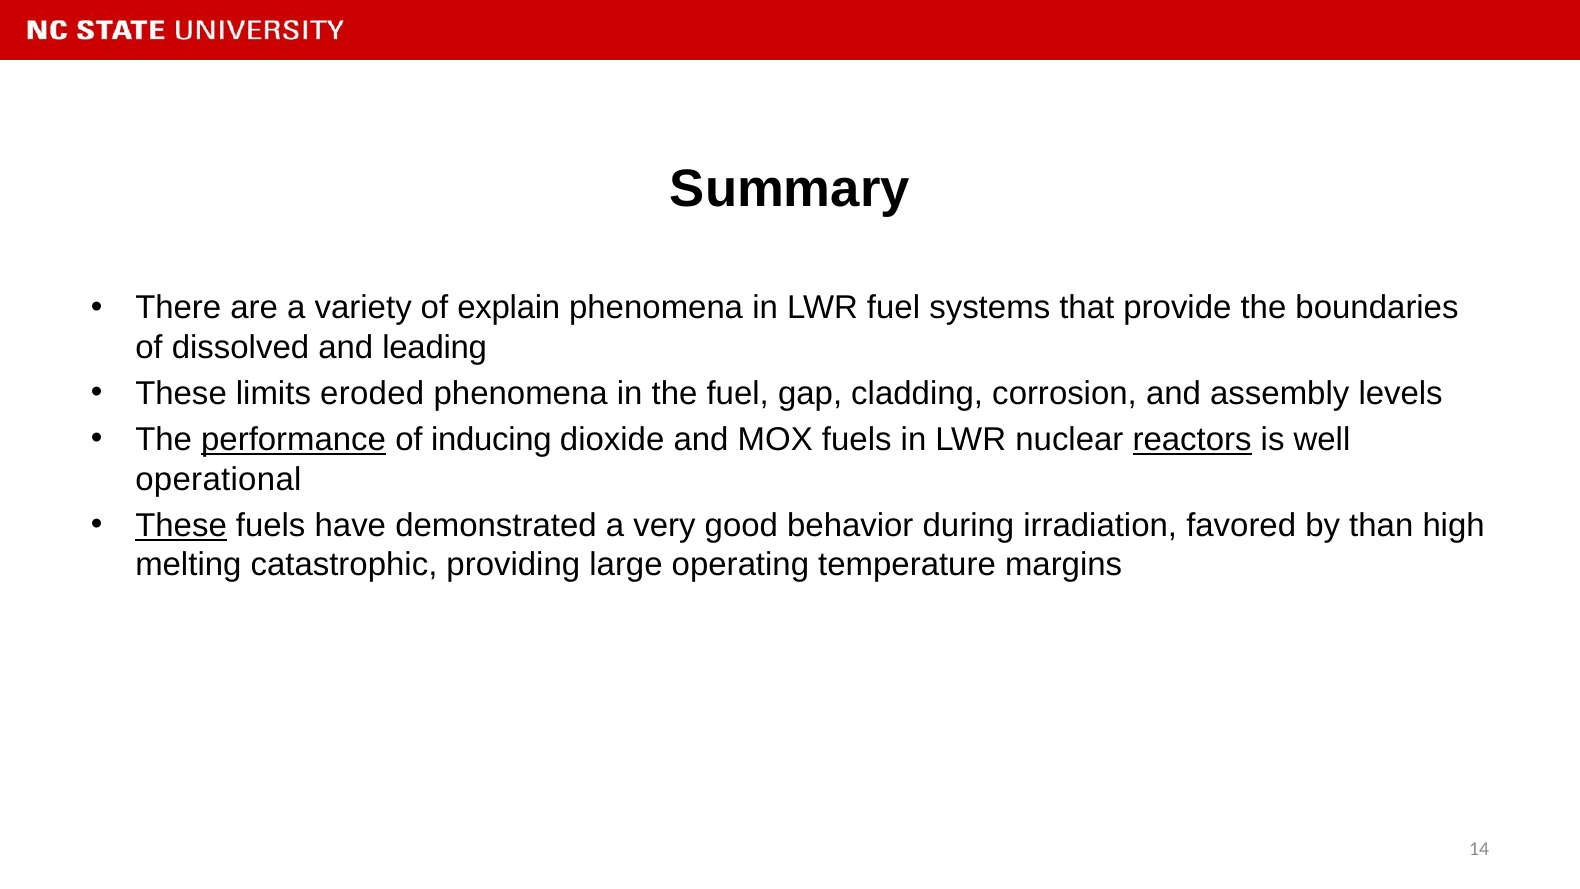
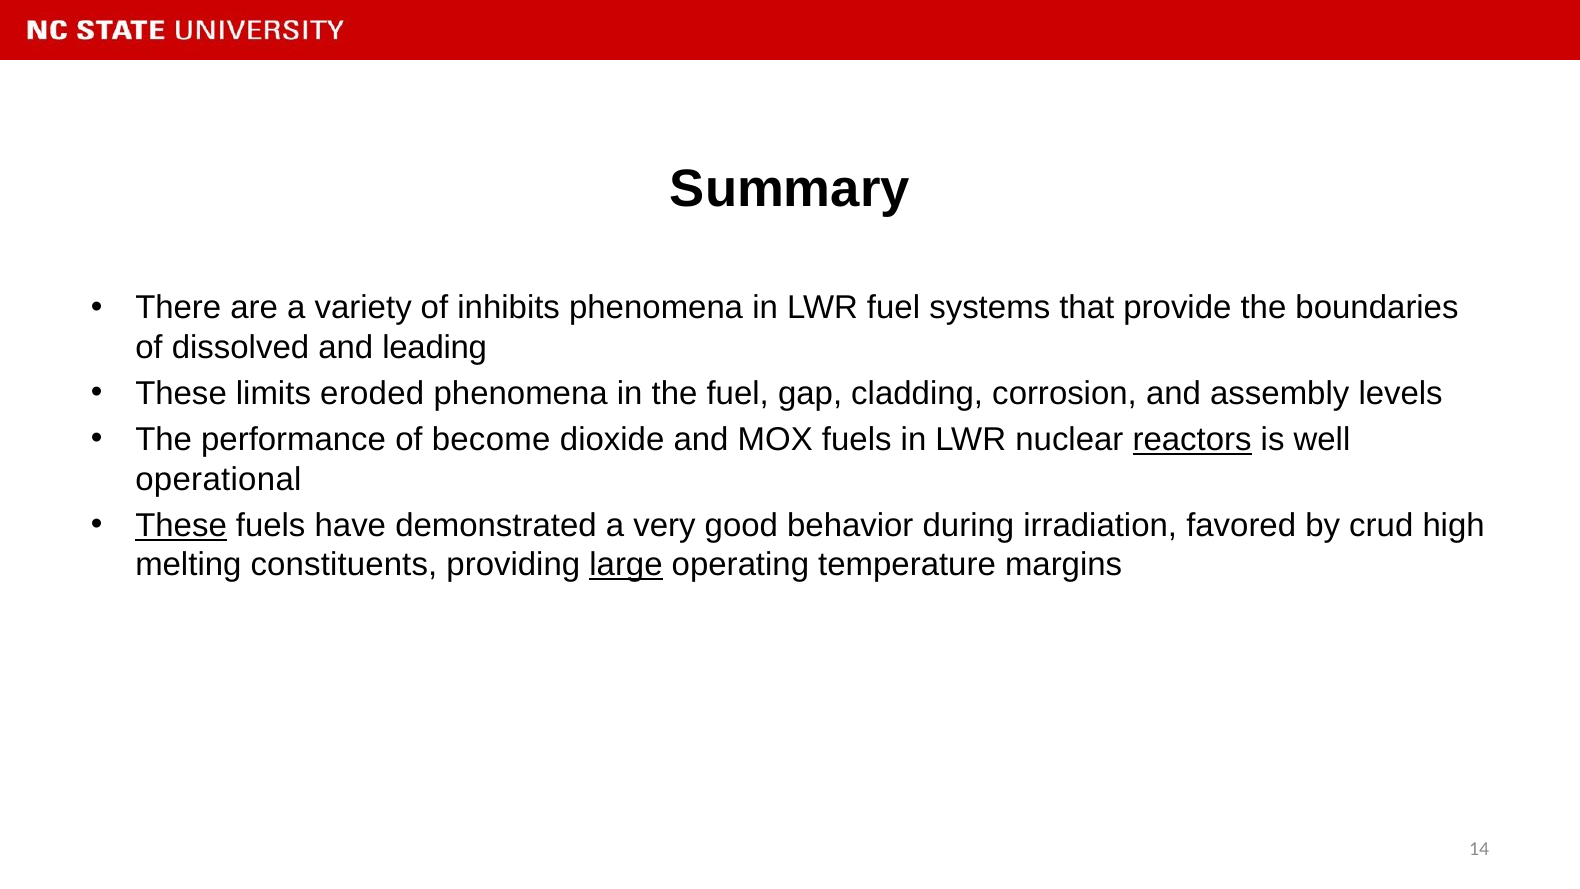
explain: explain -> inhibits (509, 308)
performance underline: present -> none (294, 440)
inducing: inducing -> become (491, 440)
than: than -> crud (1381, 525)
catastrophic: catastrophic -> constituents (344, 565)
large underline: none -> present (626, 565)
